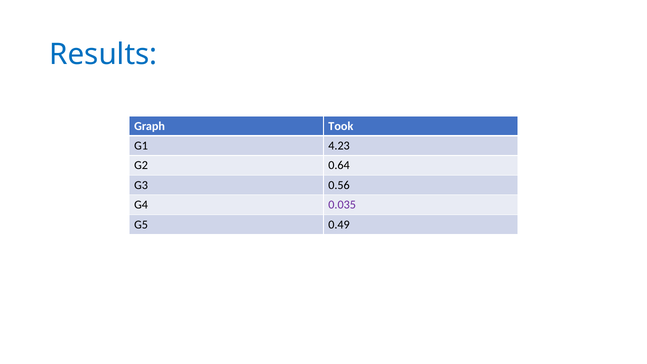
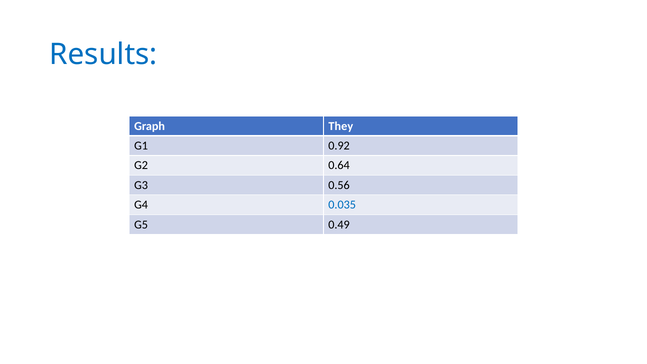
Took: Took -> They (341, 126)
4.23: 4.23 -> 0.92 (339, 146)
0.035 colour: purple -> blue (342, 205)
